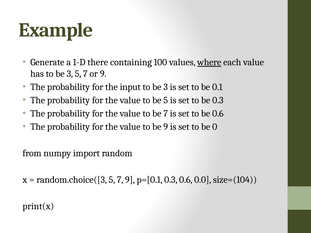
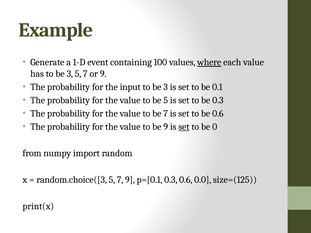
there: there -> event (98, 62)
set underline: none -> present (184, 127)
size=(104: size=(104 -> size=(125 (235, 180)
